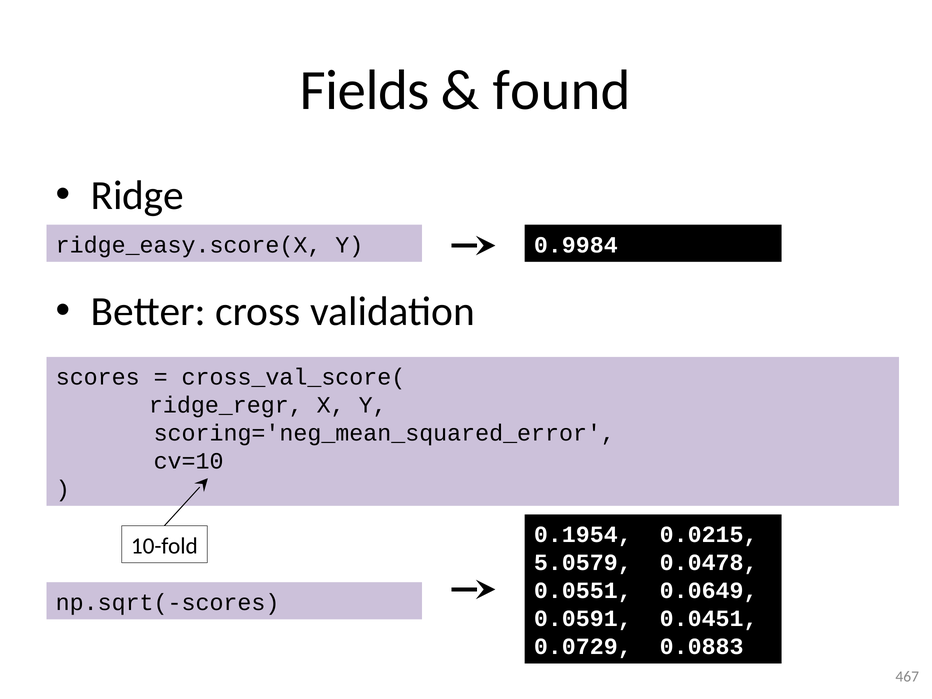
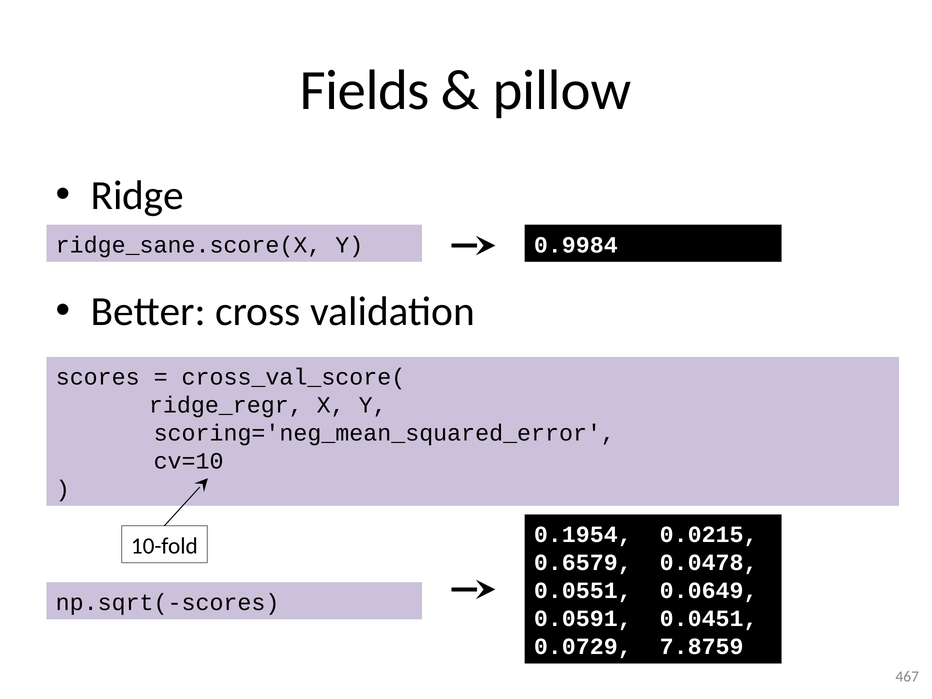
found: found -> pillow (562, 90)
ridge_easy.score(X: ridge_easy.score(X -> ridge_sane.score(X (189, 245)
5.0579: 5.0579 -> 0.6579 (583, 563)
0.0883: 0.0883 -> 7.8759 (702, 647)
